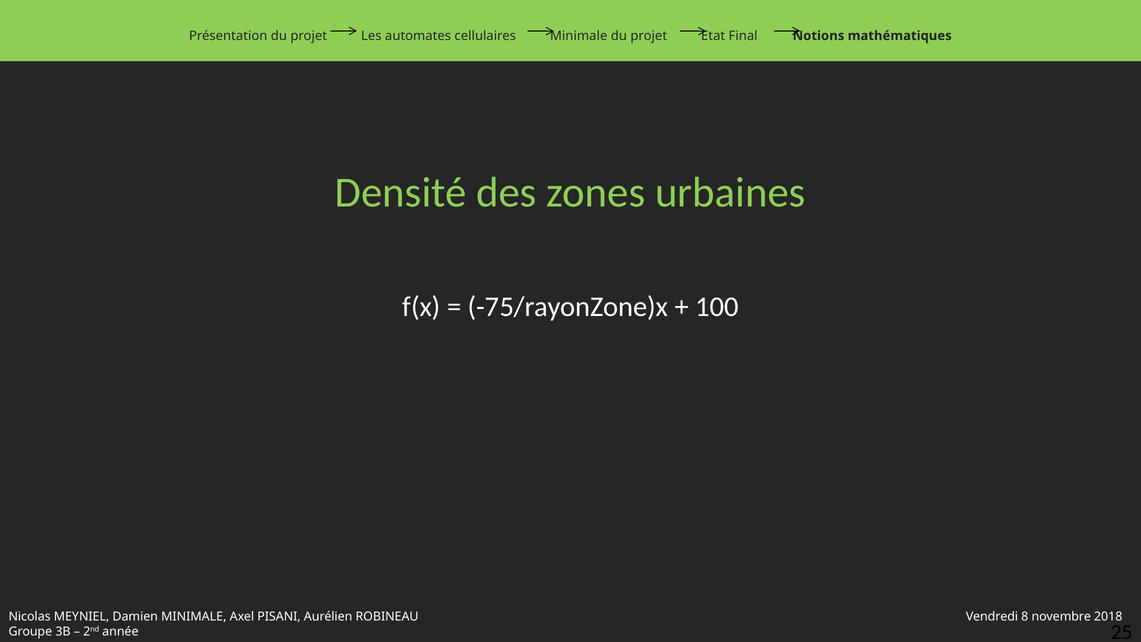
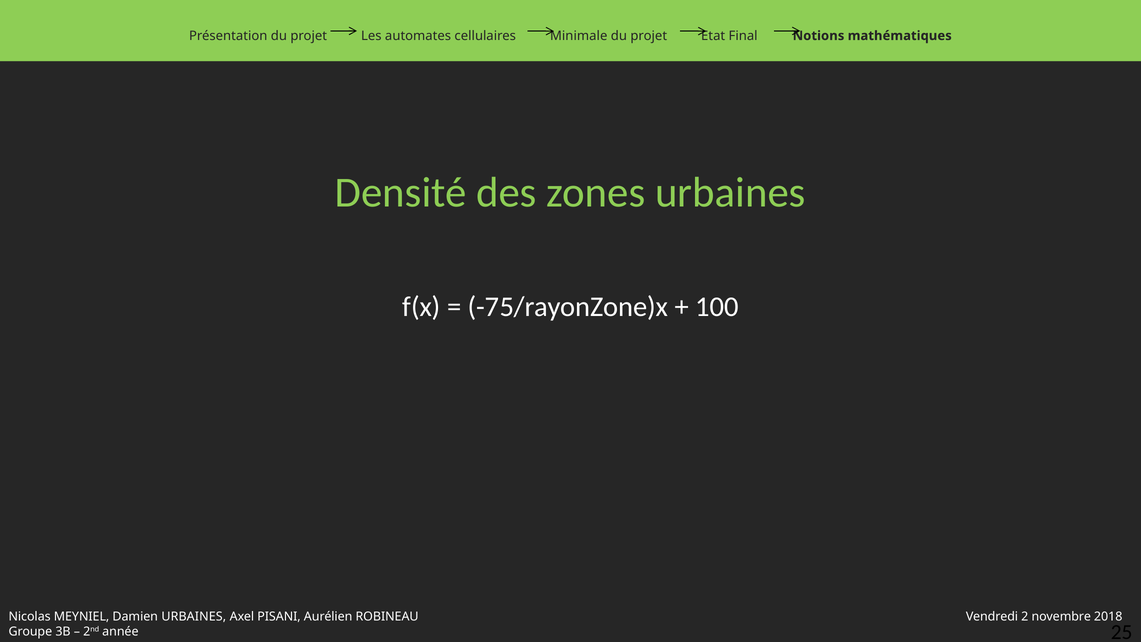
Damien MINIMALE: MINIMALE -> URBAINES (194, 616)
8: 8 -> 2 (1025, 616)
